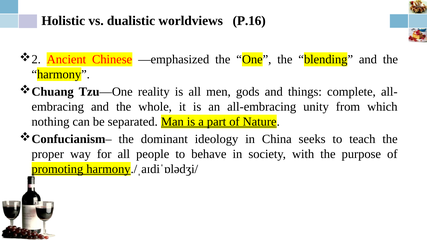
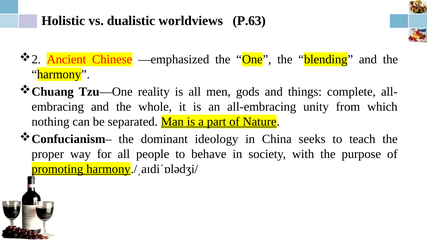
P.16: P.16 -> P.63 (249, 21)
